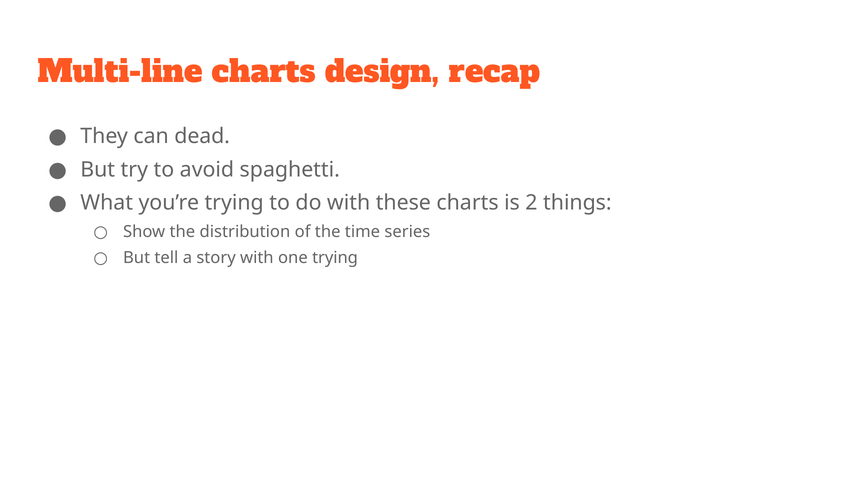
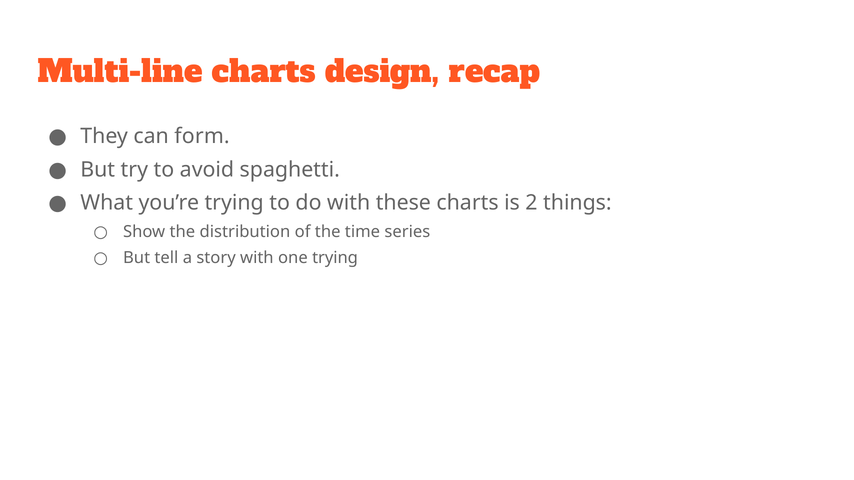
dead: dead -> form (202, 136)
